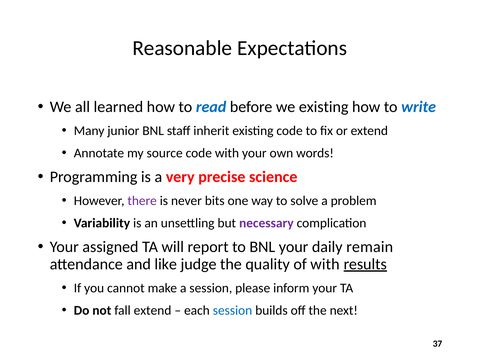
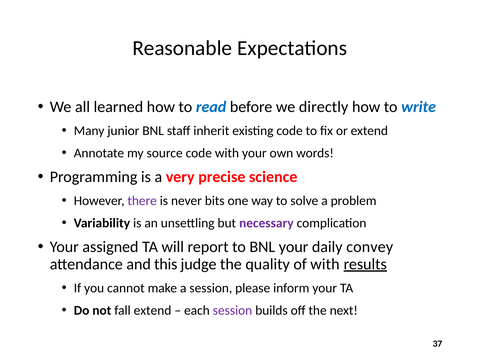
we existing: existing -> directly (324, 107)
remain: remain -> convey (370, 247)
like: like -> this (166, 264)
session colour: blue -> purple (232, 310)
